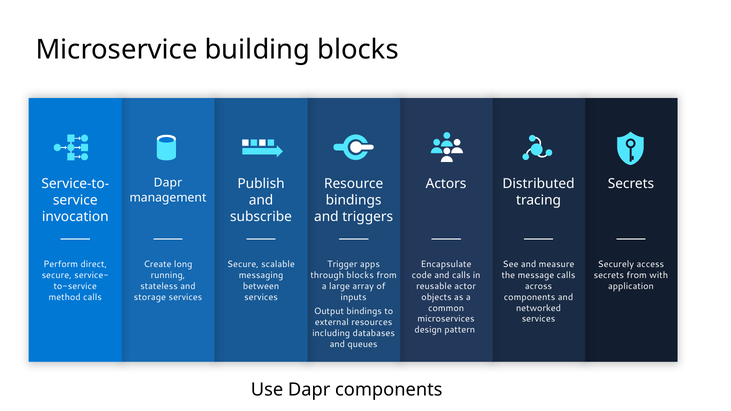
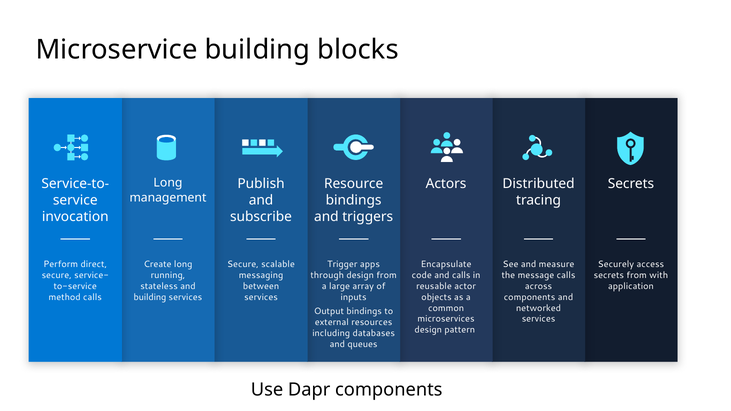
Dapr: Dapr -> Long (168, 183)
blocks: blocks -> design (360, 275)
storage: storage -> building (150, 297)
